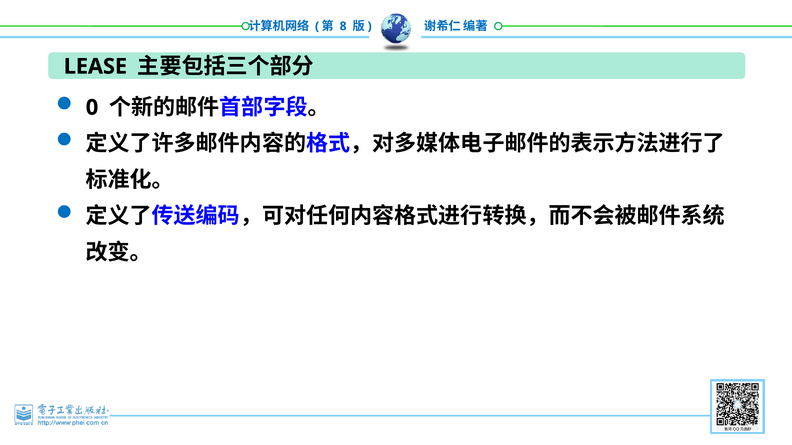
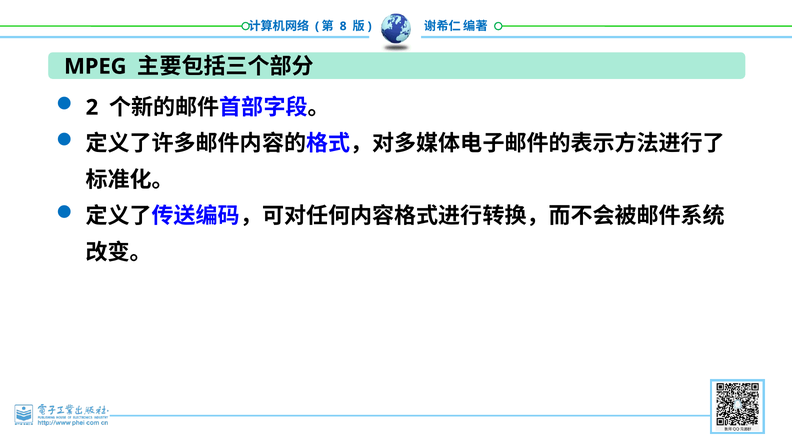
LEASE: LEASE -> MPEG (95, 67)
0: 0 -> 2 (92, 108)
